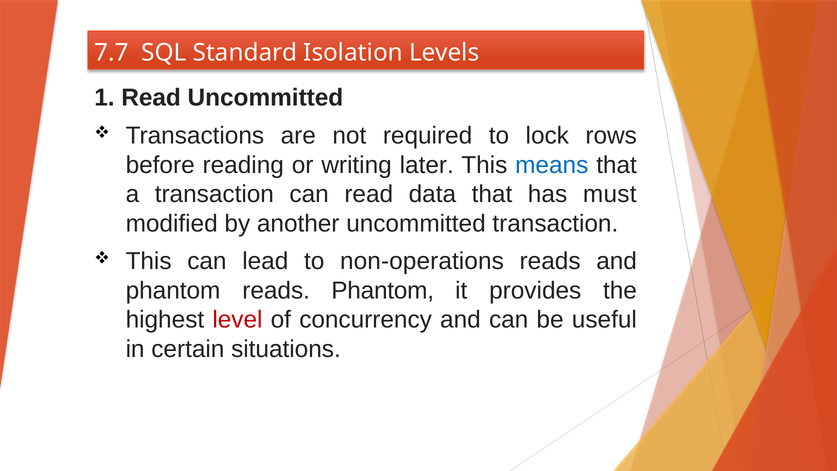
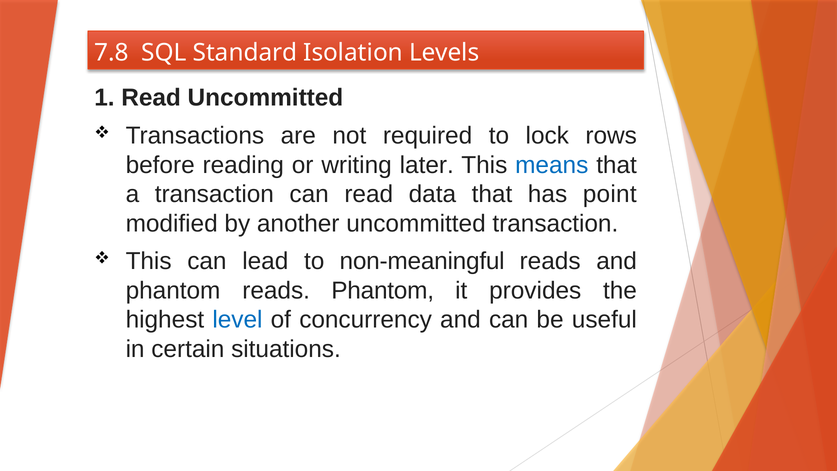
7.7: 7.7 -> 7.8 (111, 53)
must: must -> point (610, 194)
non-operations: non-operations -> non-meaningful (422, 261)
level colour: red -> blue (237, 320)
